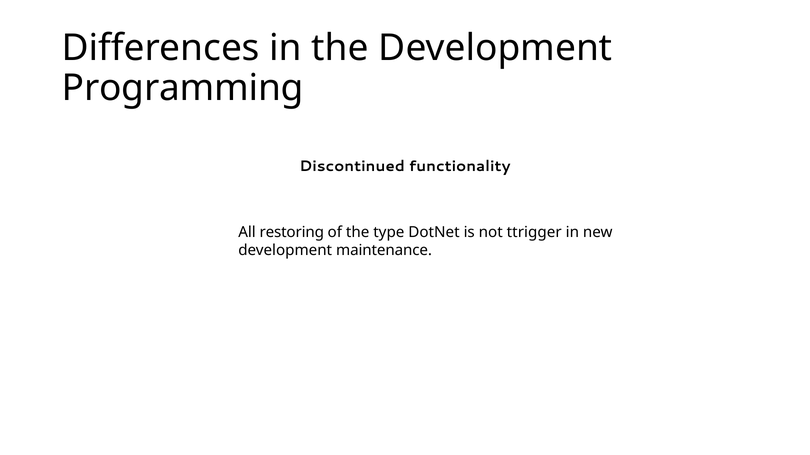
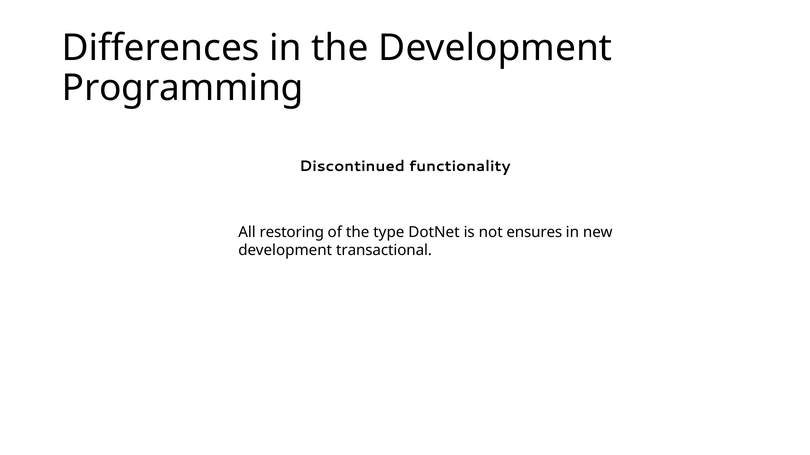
ttrigger: ttrigger -> ensures (534, 232)
maintenance: maintenance -> transactional (384, 251)
